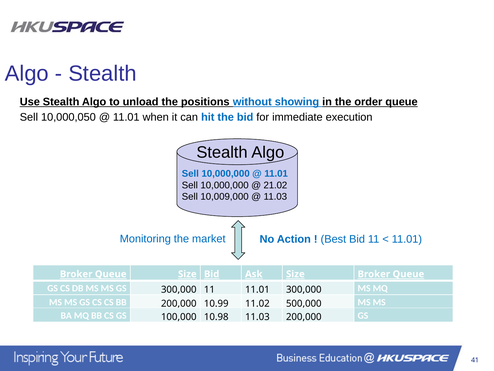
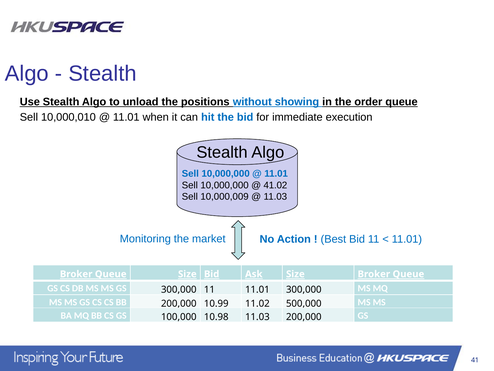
10,000,050: 10,000,050 -> 10,000,010 (68, 117)
21.02: 21.02 -> 41.02 (275, 185)
10,009,000: 10,009,000 -> 10,000,009 (225, 196)
